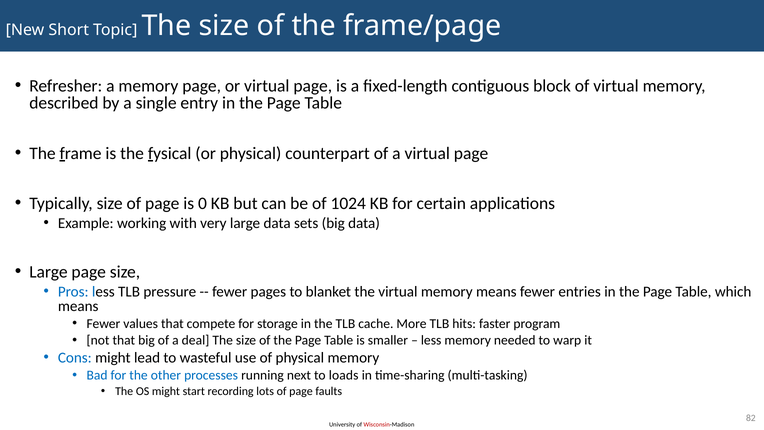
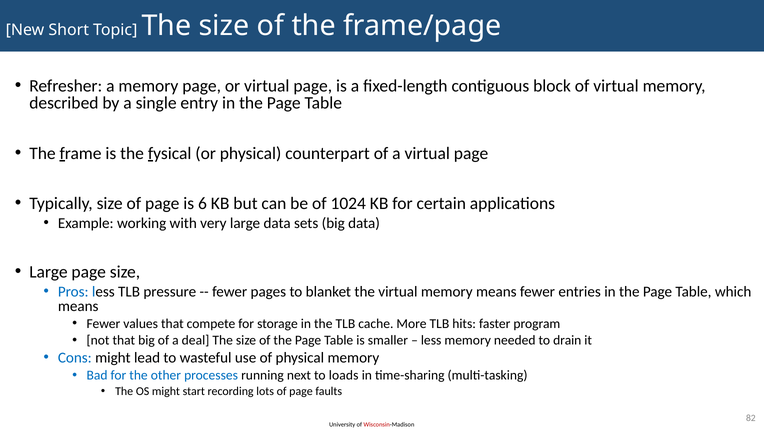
0: 0 -> 6 (202, 203)
warp: warp -> drain (567, 340)
